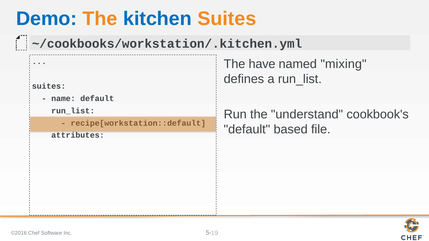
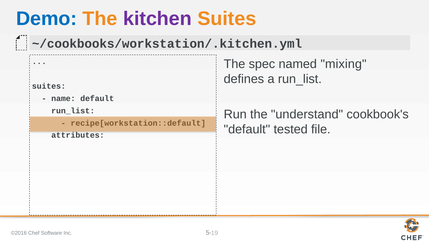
kitchen colour: blue -> purple (157, 19)
have: have -> spec (262, 64)
based: based -> tested (291, 130)
